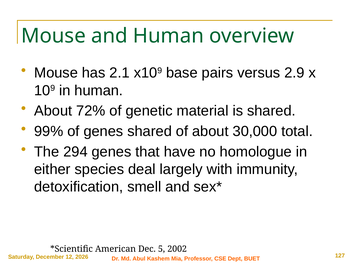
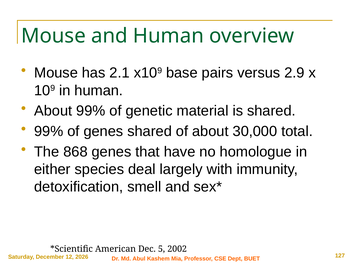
About 72%: 72% -> 99% (91, 111)
294: 294 -> 868 (75, 152)
